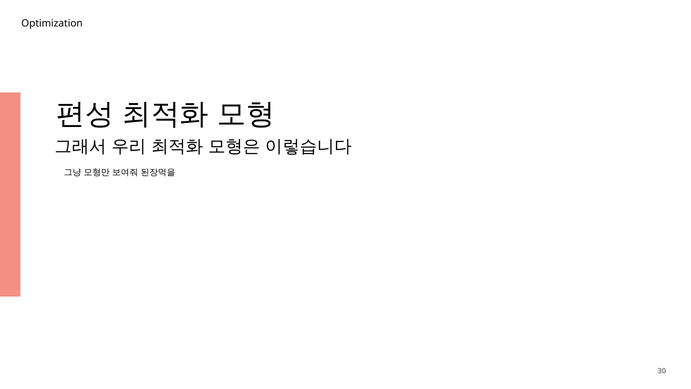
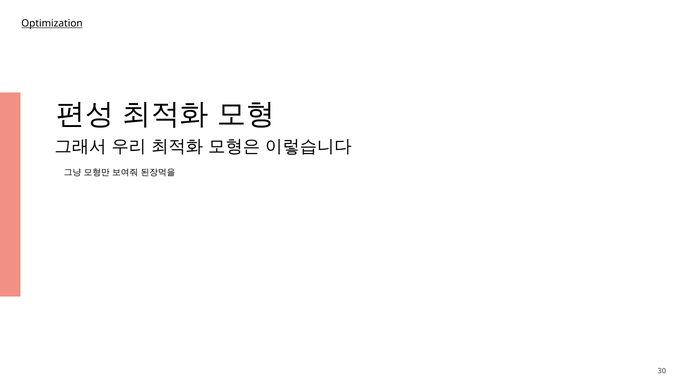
Optimization underline: none -> present (52, 23)
